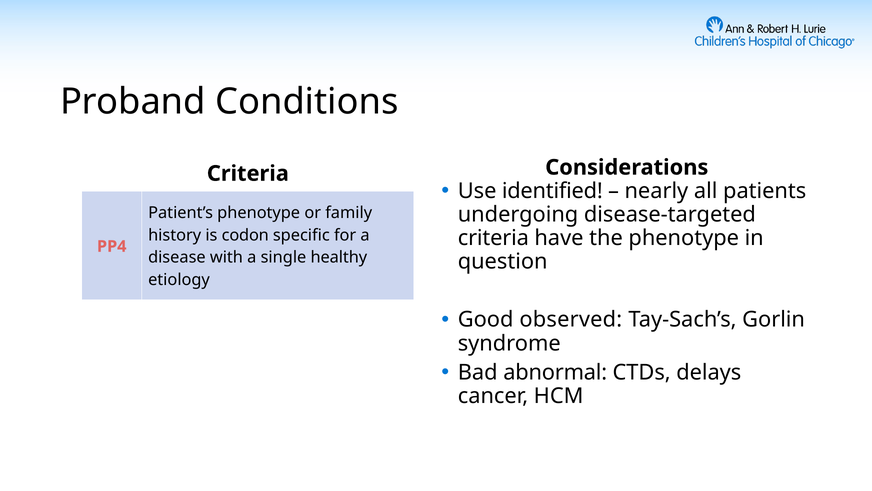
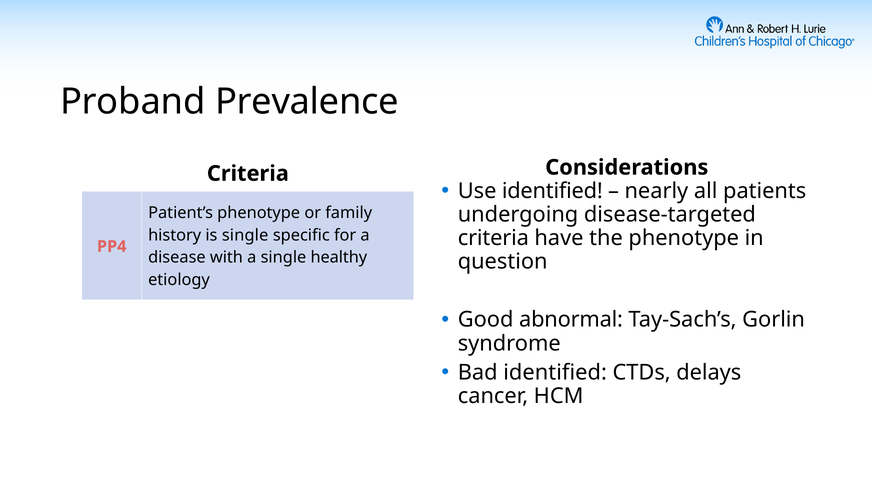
Conditions: Conditions -> Prevalence (307, 102)
is codon: codon -> single (245, 235)
observed: observed -> abnormal (571, 319)
Bad abnormal: abnormal -> identified (555, 372)
